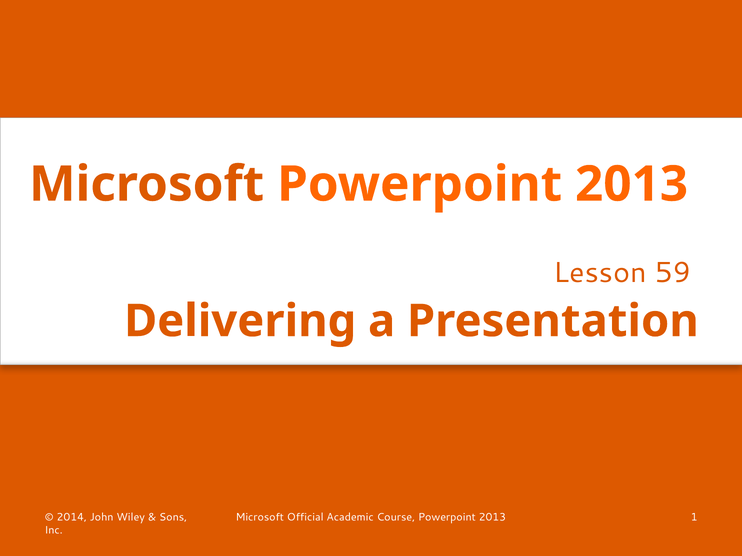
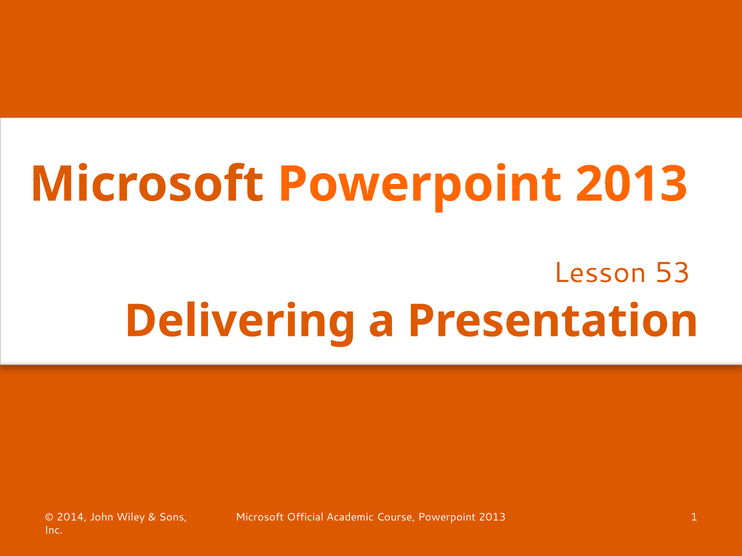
59: 59 -> 53 (673, 273)
